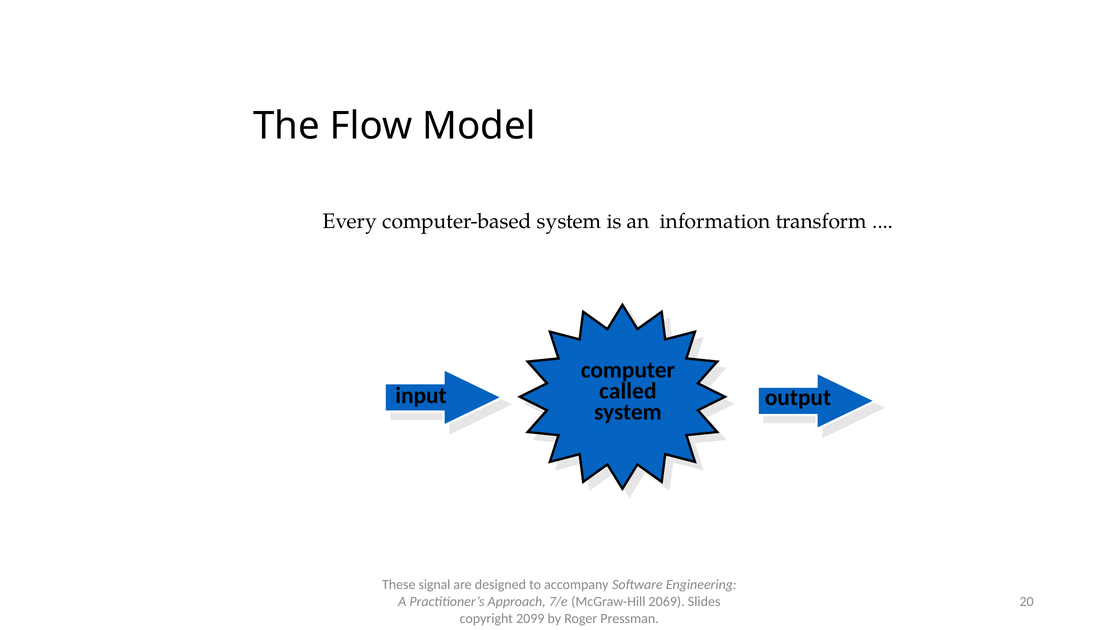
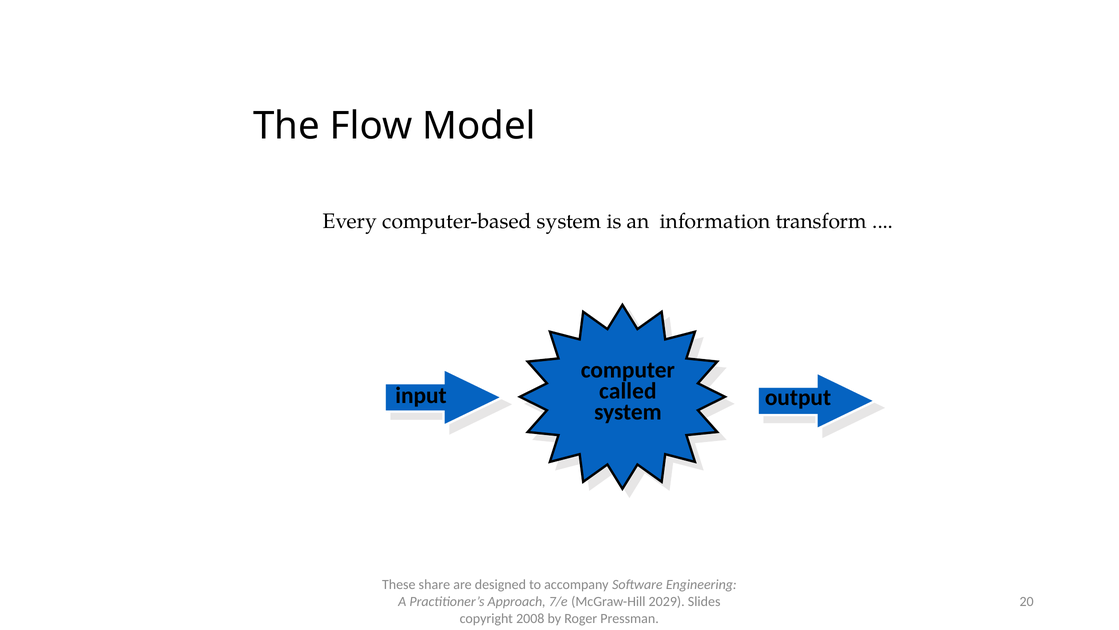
signal: signal -> share (434, 584)
2069: 2069 -> 2029 (667, 601)
2099: 2099 -> 2008 (530, 618)
